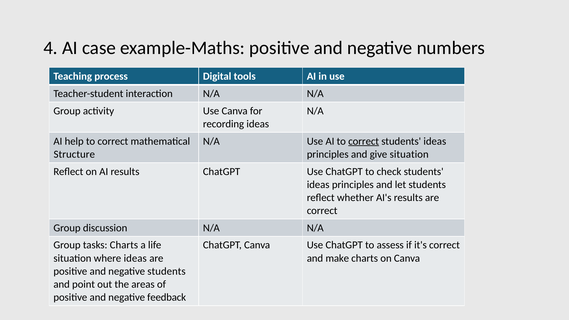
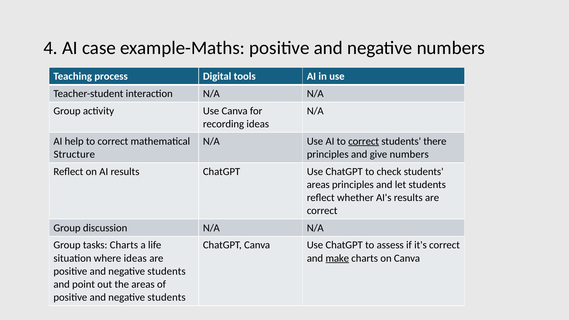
ideas: ideas -> there (435, 141)
give situation: situation -> numbers (409, 154)
ideas: ideas -> areas (318, 185)
make underline: none -> present (337, 258)
feedback: feedback -> students (167, 297)
